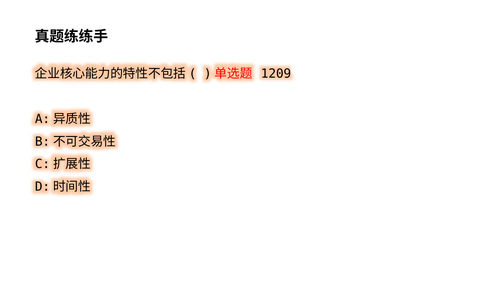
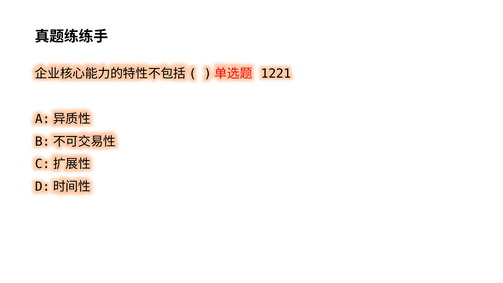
1209: 1209 -> 1221 (276, 74)
